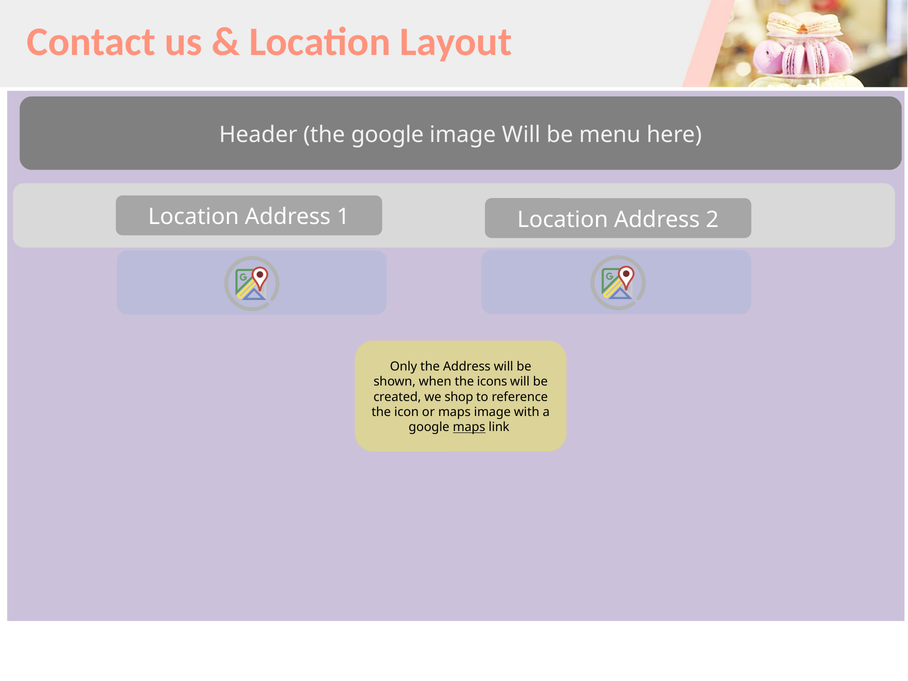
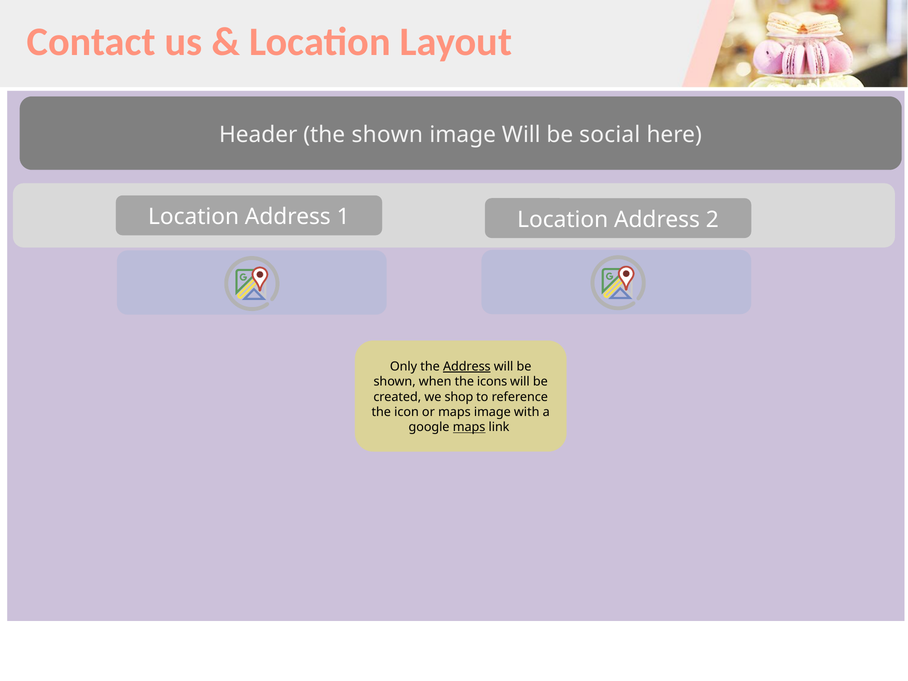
the google: google -> shown (387, 135)
menu: menu -> social (610, 135)
Address underline: none -> present (467, 367)
